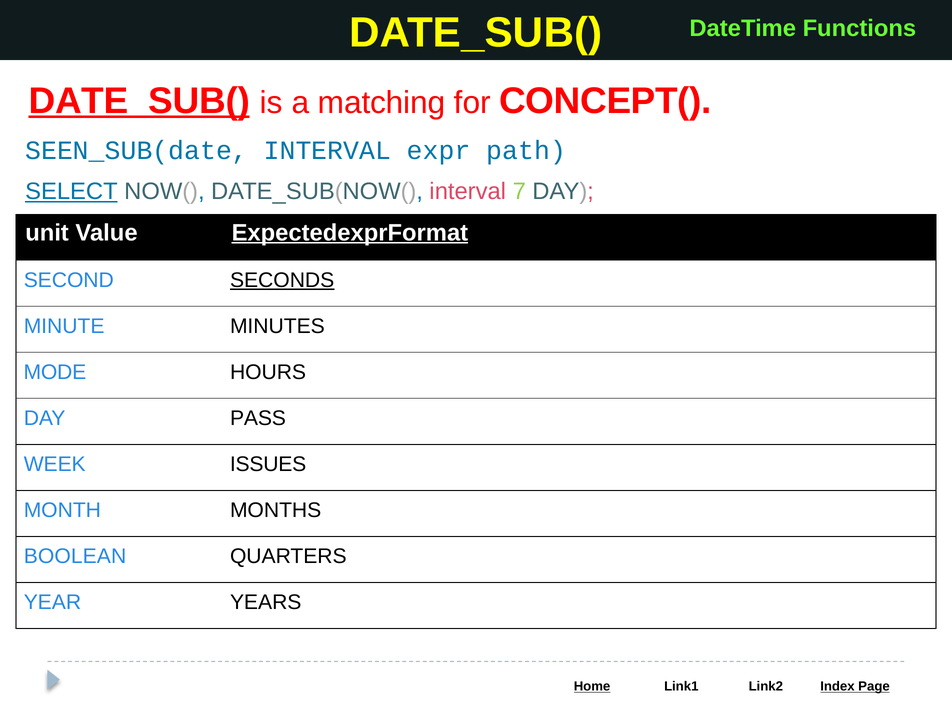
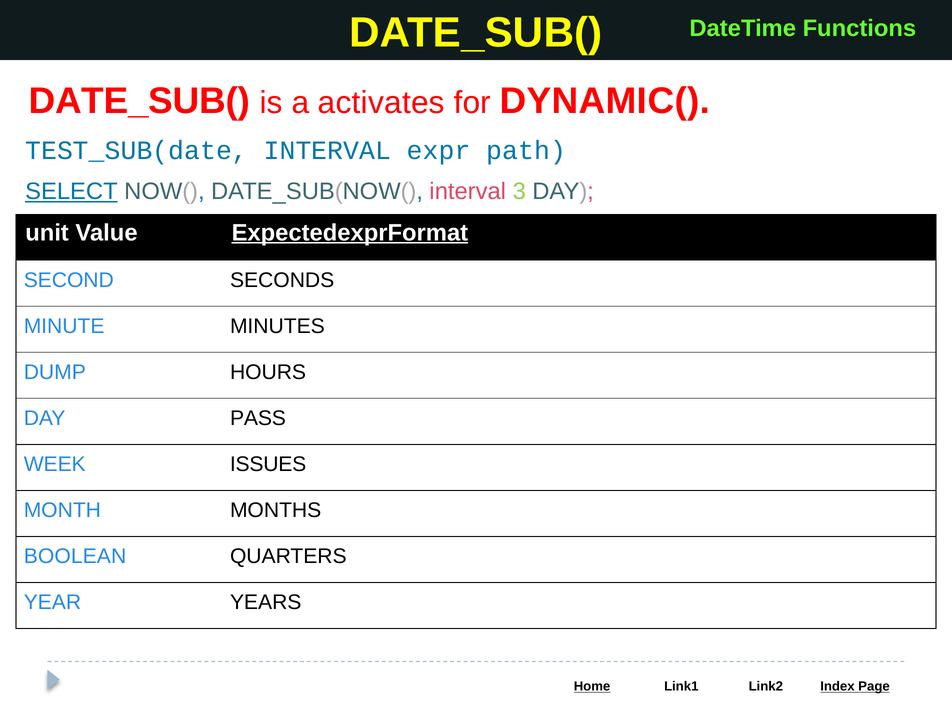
DATE_SUB( underline: present -> none (139, 101)
matching: matching -> activates (381, 103)
CONCEPT(: CONCEPT( -> DYNAMIC( (605, 101)
SEEN_SUB(date: SEEN_SUB(date -> TEST_SUB(date (137, 151)
7: 7 -> 3 (519, 192)
SECONDS underline: present -> none (282, 280)
MODE: MODE -> DUMP (55, 372)
